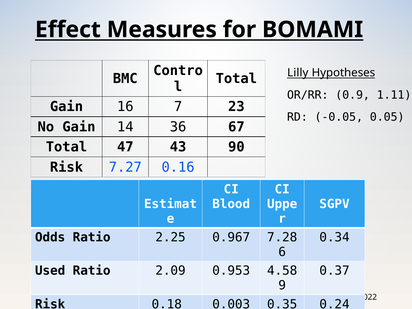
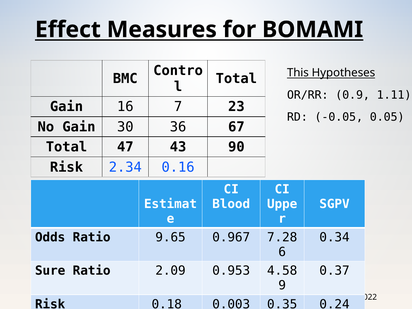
Lilly: Lilly -> This (298, 73)
14: 14 -> 30 (125, 127)
7.27: 7.27 -> 2.34 (125, 167)
2.25: 2.25 -> 9.65 (171, 237)
Used: Used -> Sure (50, 271)
